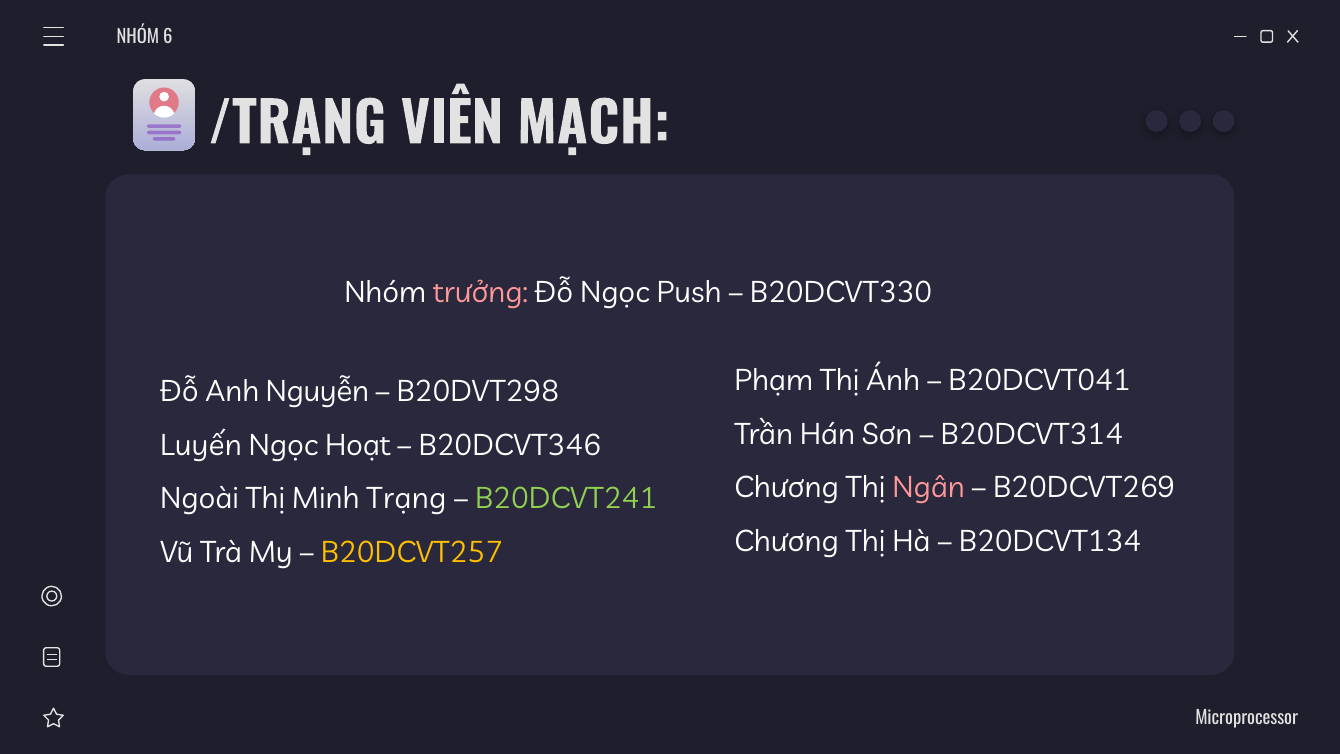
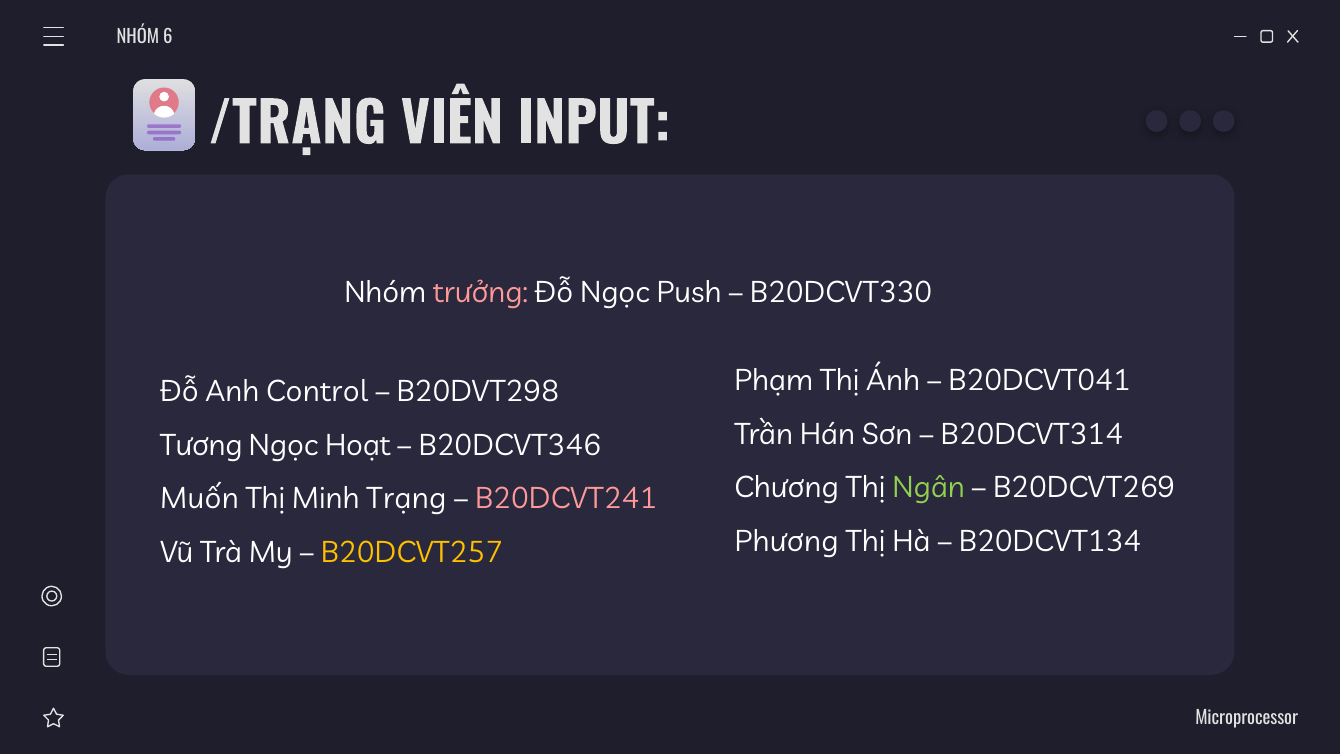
MẠCH: MẠCH -> INPUT (594, 125)
Nguyễn: Nguyễn -> Control (317, 392)
Luyến: Luyến -> Tương (201, 445)
Ngân colour: pink -> light green (929, 488)
Ngoài: Ngoài -> Muốn (199, 499)
B20DCVT241 colour: light green -> pink (566, 499)
Chương: Chương -> Phương (787, 541)
